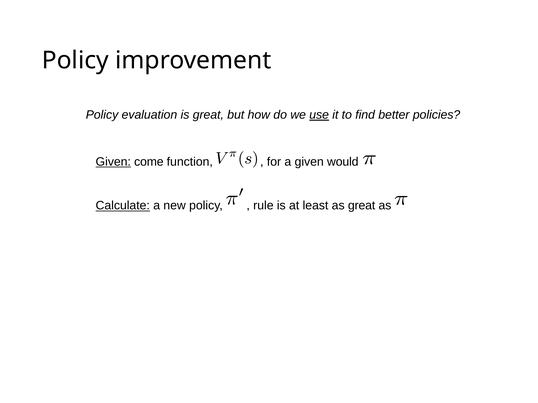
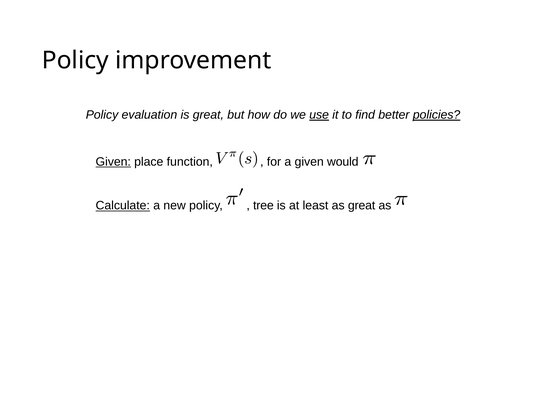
policies underline: none -> present (437, 115)
come: come -> place (149, 162)
rule: rule -> tree (263, 206)
